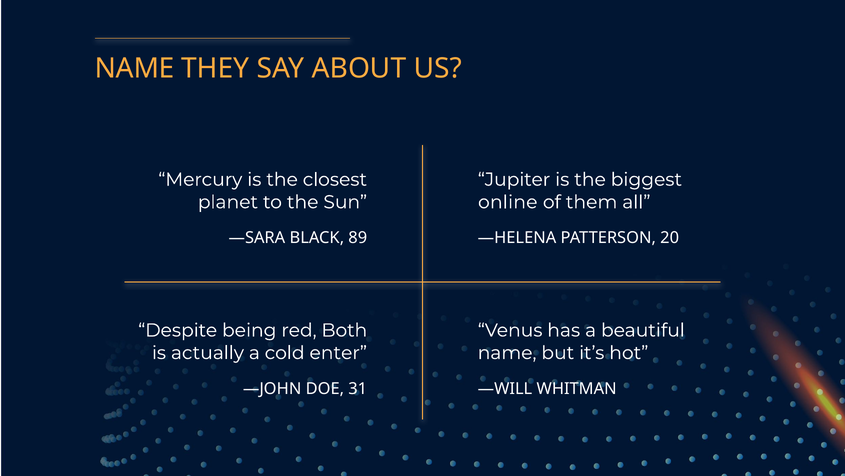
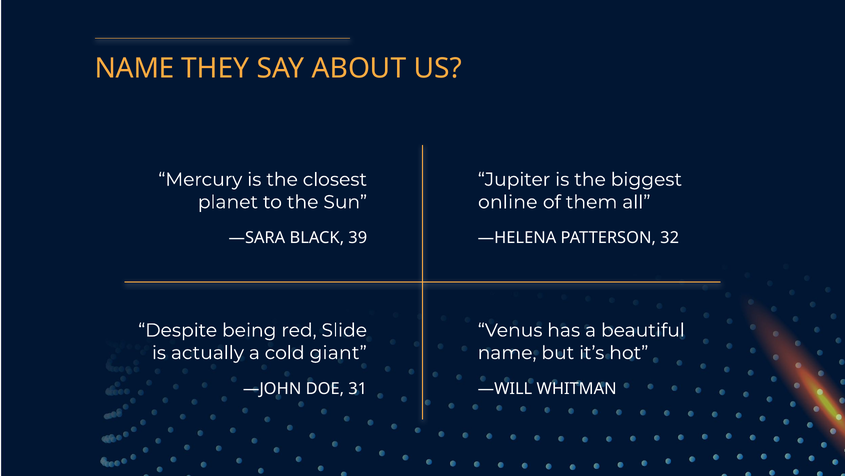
89: 89 -> 39 (358, 238)
20: 20 -> 32 (670, 238)
Both: Both -> Slide (344, 330)
enter: enter -> giant (338, 352)
